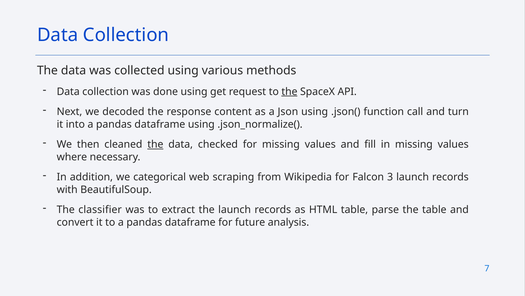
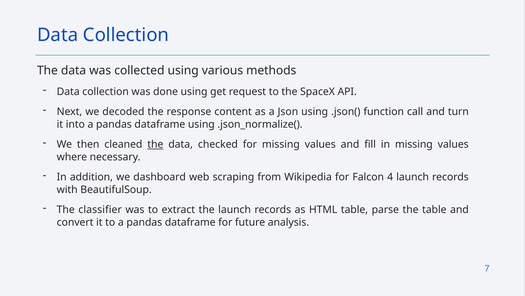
the underline: present -> none (289, 91)
categorical: categorical -> dashboard (160, 177)
3: 3 -> 4 (390, 177)
